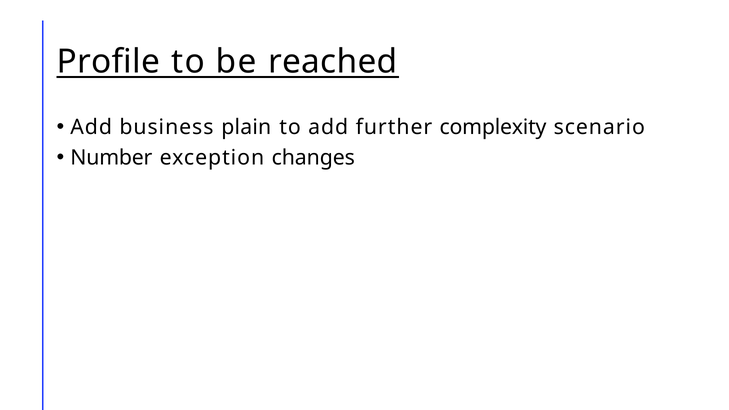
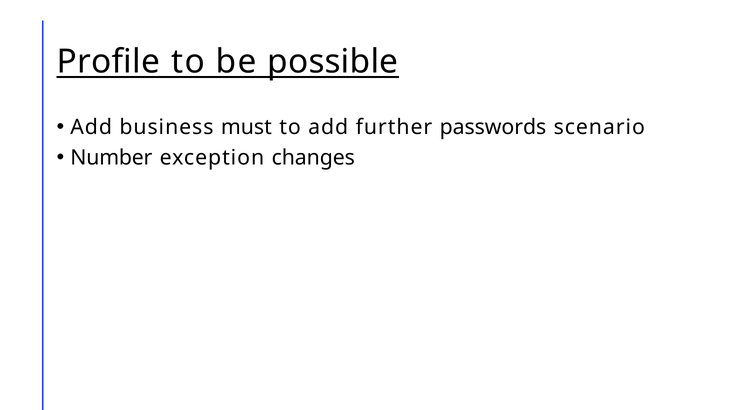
reached: reached -> possible (333, 62)
plain: plain -> must (246, 127)
complexity: complexity -> passwords (493, 127)
